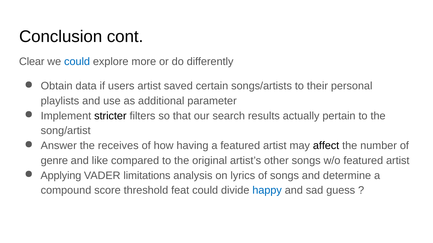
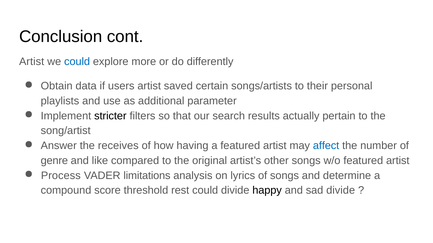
Clear: Clear -> Artist (32, 62)
affect colour: black -> blue (326, 146)
Applying: Applying -> Process (61, 176)
feat: feat -> rest (180, 191)
happy colour: blue -> black (267, 191)
sad guess: guess -> divide (341, 191)
